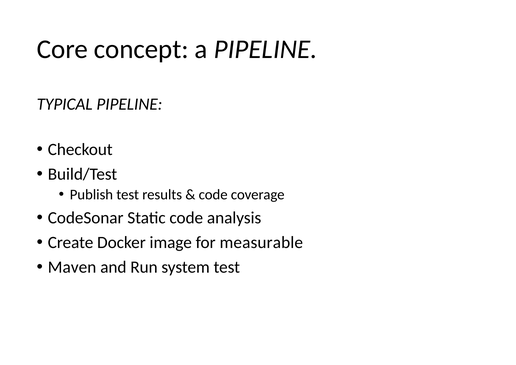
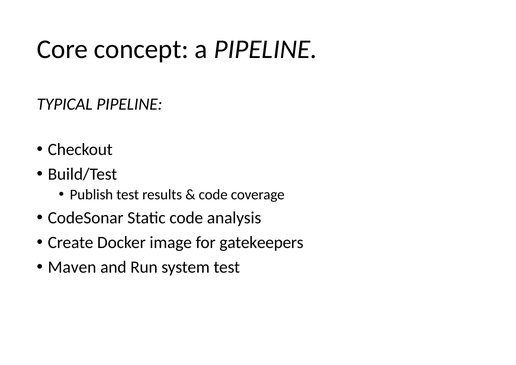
measurable: measurable -> gatekeepers (261, 242)
